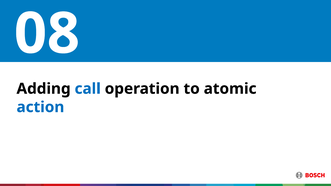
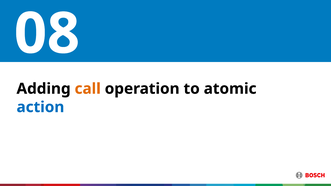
call colour: blue -> orange (88, 89)
